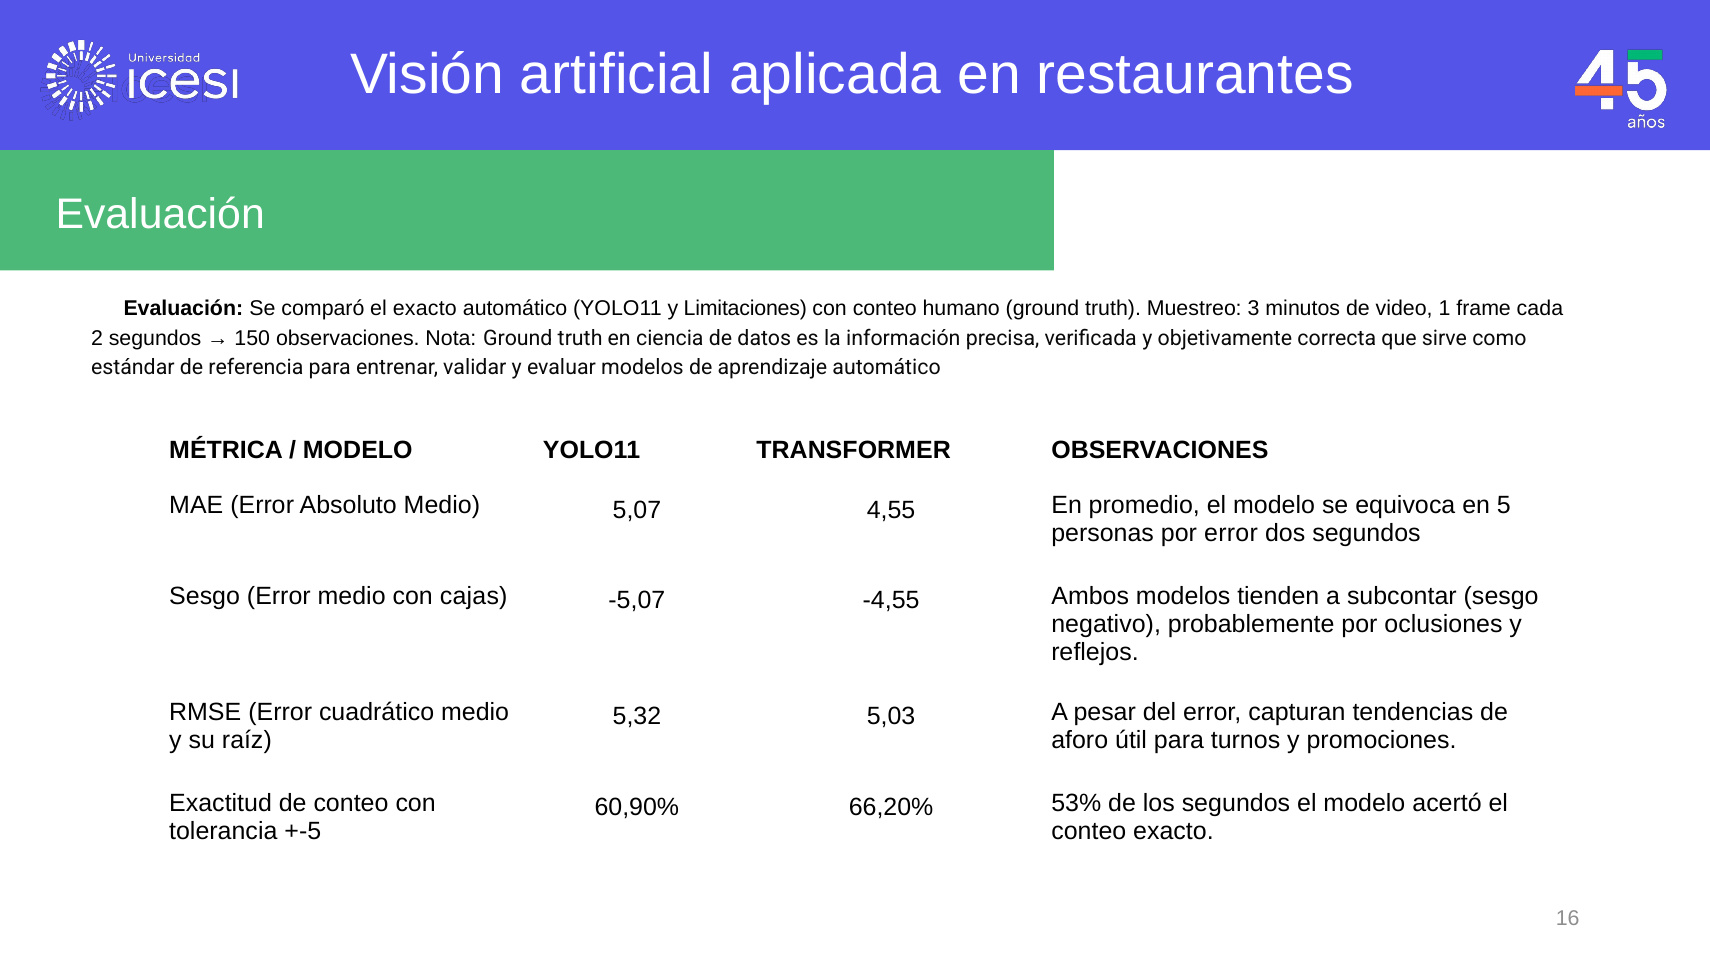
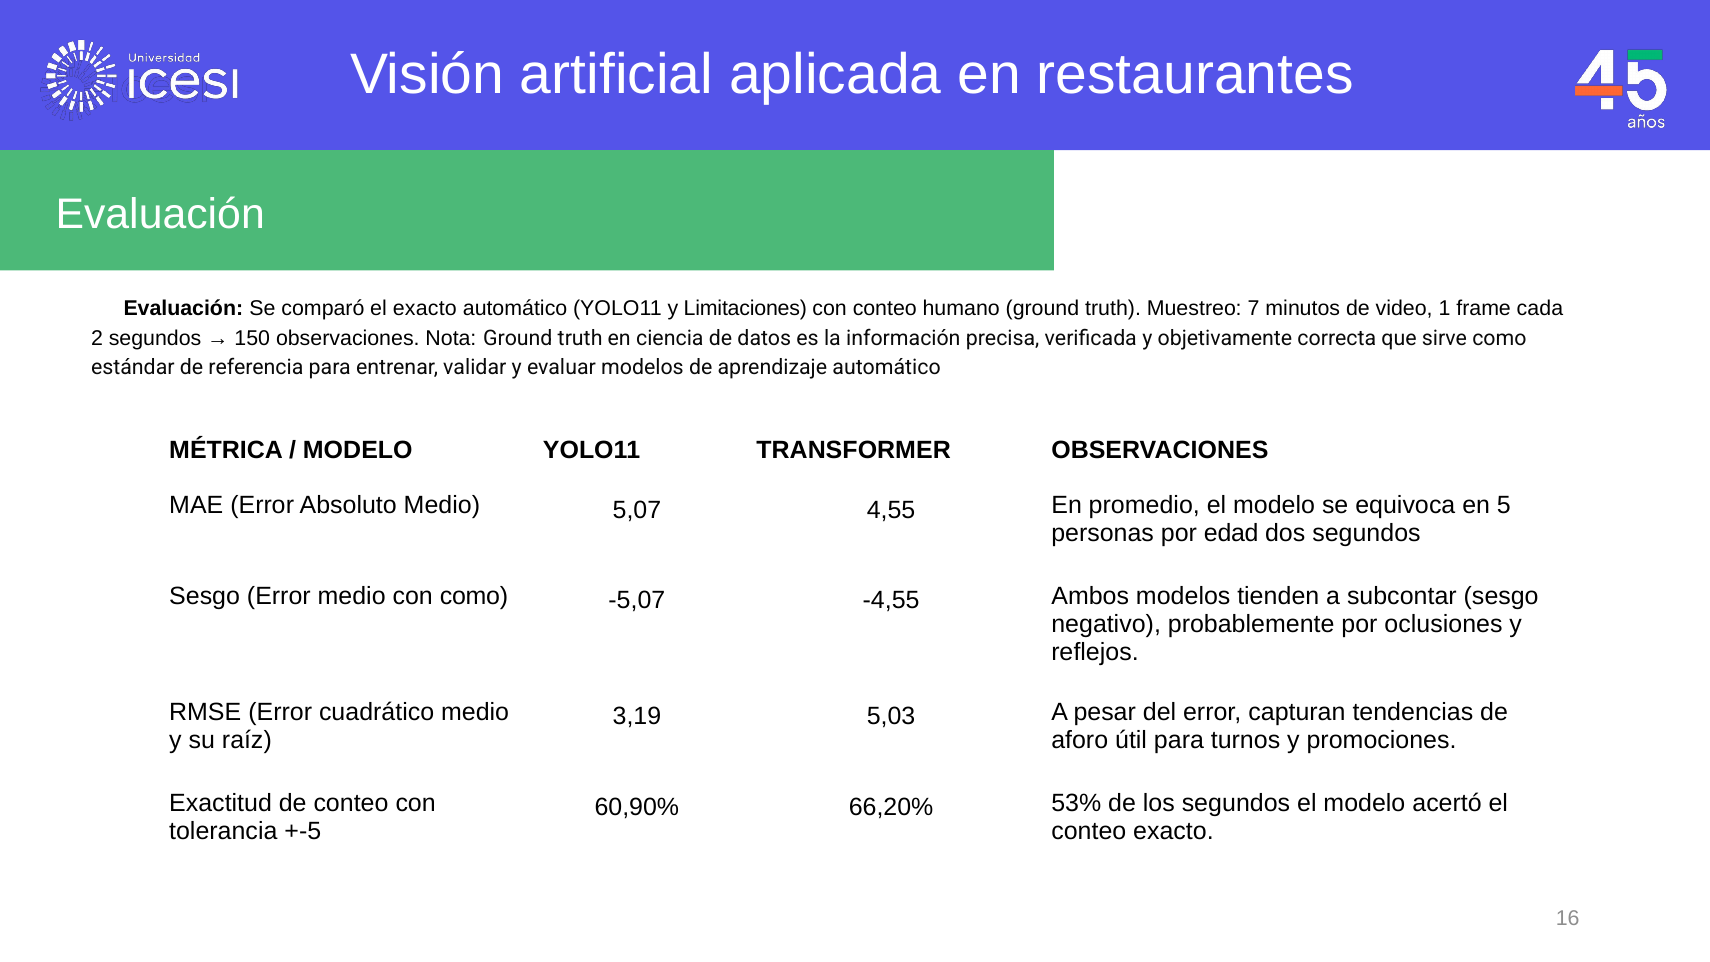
3: 3 -> 7 (1254, 309)
por error: error -> edad (1231, 534)
con cajas: cajas -> como (474, 597)
5,32: 5,32 -> 3,19 (637, 716)
